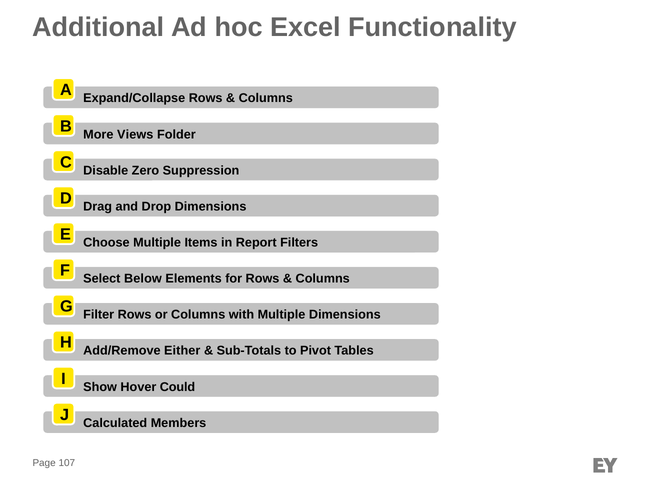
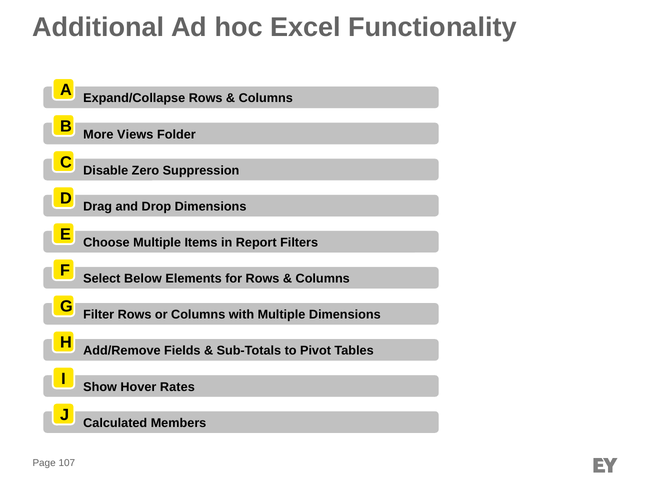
Either: Either -> Fields (182, 351)
Could: Could -> Rates (177, 387)
